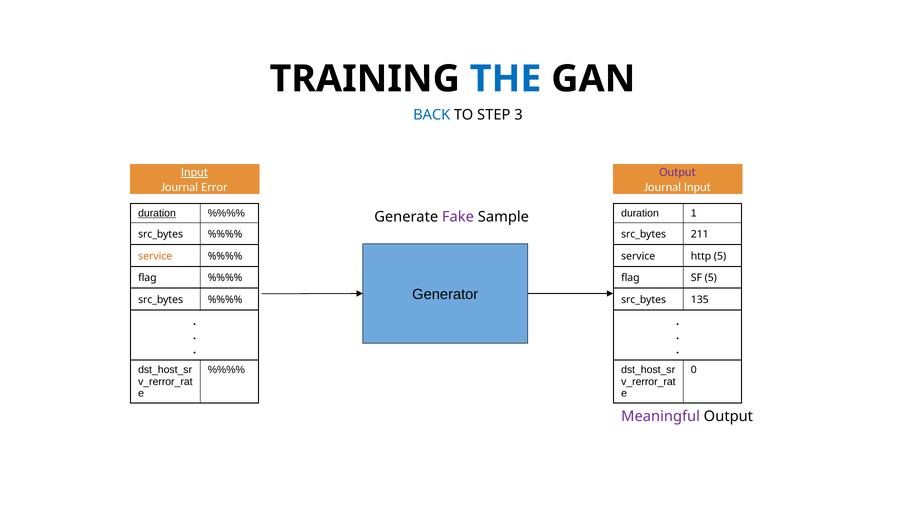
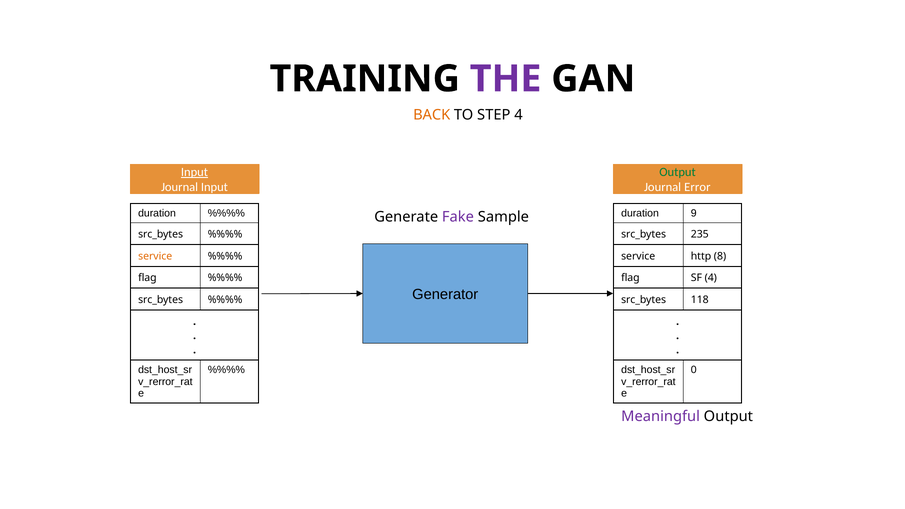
THE colour: blue -> purple (506, 79)
BACK colour: blue -> orange (432, 115)
STEP 3: 3 -> 4 (518, 115)
Output colour: purple -> green (678, 172)
Journal Error: Error -> Input (214, 187)
Journal Input: Input -> Error (697, 187)
duration underline: present -> none (157, 213)
1: 1 -> 9 (694, 213)
211: 211 -> 235 (700, 234)
http 5: 5 -> 8 (720, 256)
SF 5: 5 -> 4 (711, 278)
135: 135 -> 118 (700, 300)
